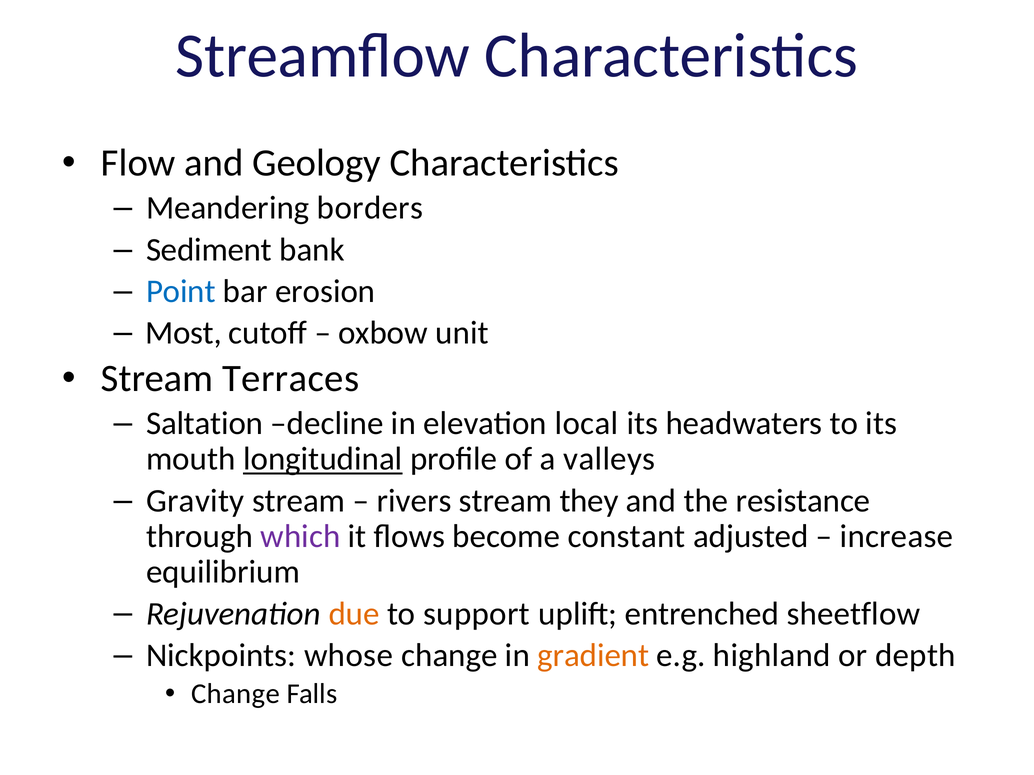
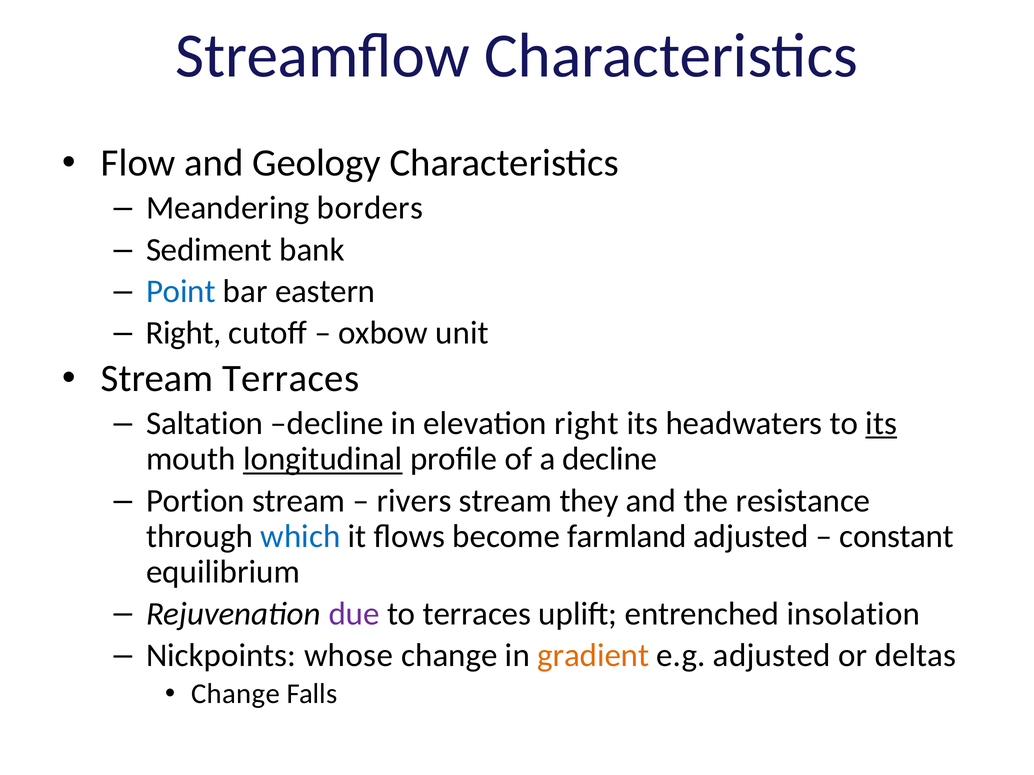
erosion: erosion -> eastern (325, 292)
Most: Most -> Right (184, 333)
elevation local: local -> right (587, 424)
its underline: none -> present (881, 424)
a valleys: valleys -> decline (610, 459)
Gravity: Gravity -> Portion (195, 501)
which colour: purple -> blue (300, 537)
constant: constant -> farmland (627, 537)
increase: increase -> constant (897, 537)
due colour: orange -> purple (354, 614)
to support: support -> terraces (477, 614)
sheetflow: sheetflow -> insolation (853, 614)
e.g highland: highland -> adjusted (772, 656)
depth: depth -> deltas (915, 656)
